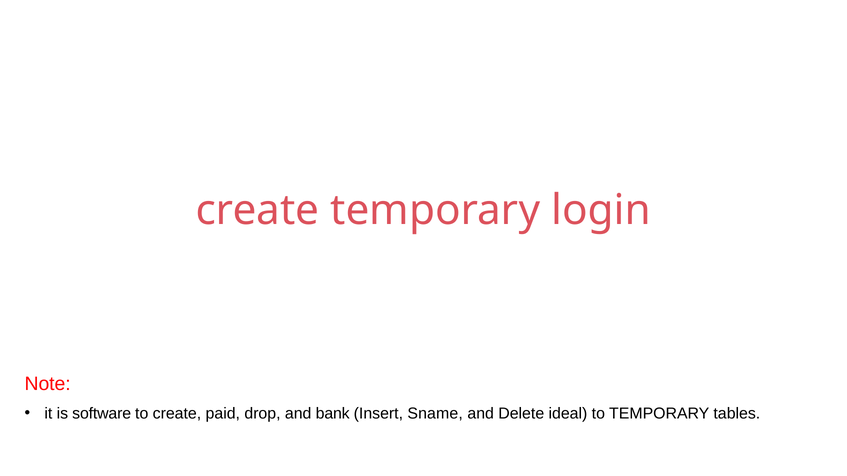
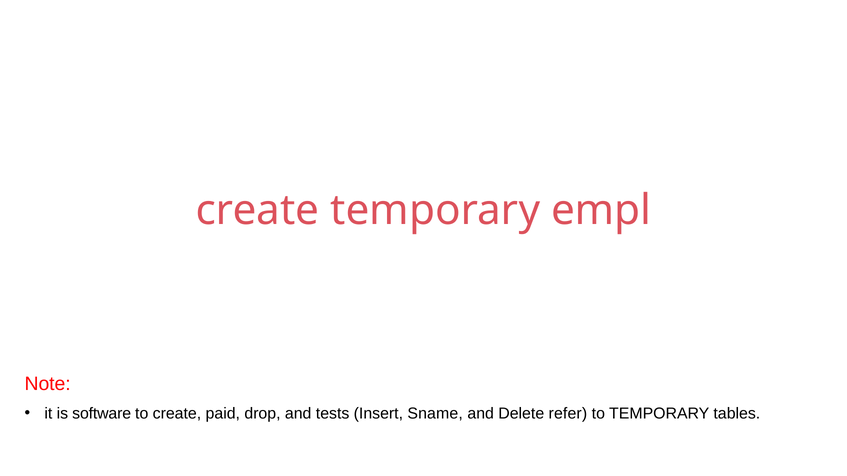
login: login -> empl (601, 211)
bank: bank -> tests (333, 414)
ideal: ideal -> refer (568, 414)
